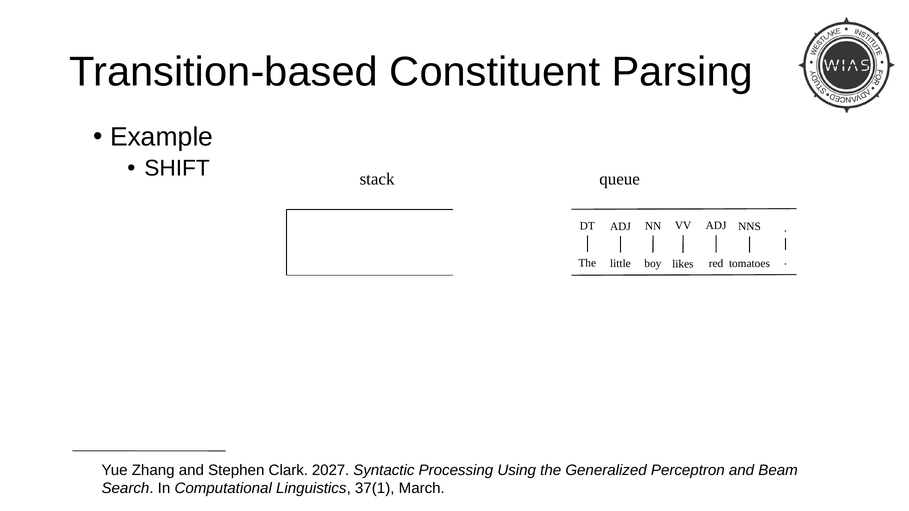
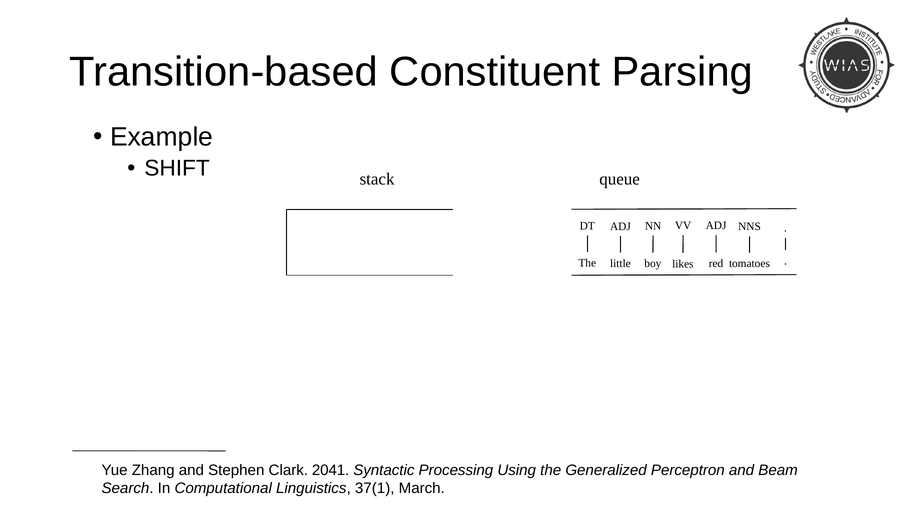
2027: 2027 -> 2041 (331, 470)
